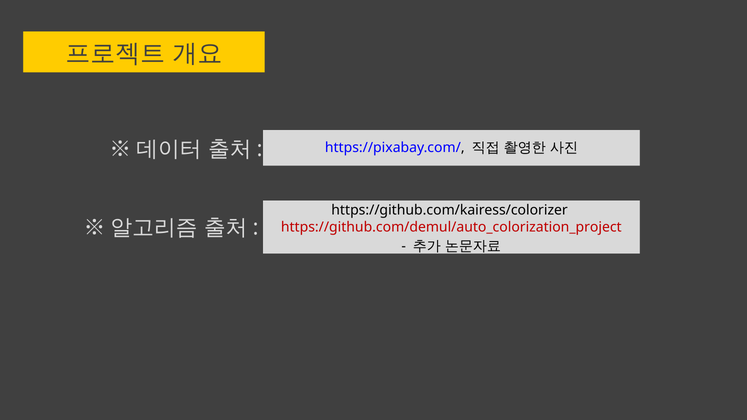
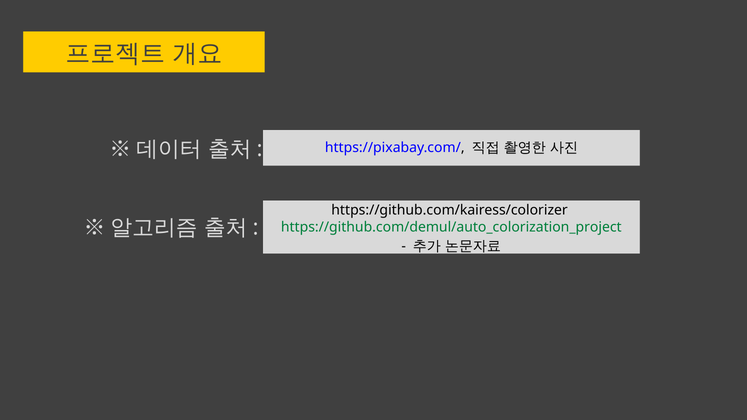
https://github.com/demul/auto_colorization_project colour: red -> green (451, 227)
